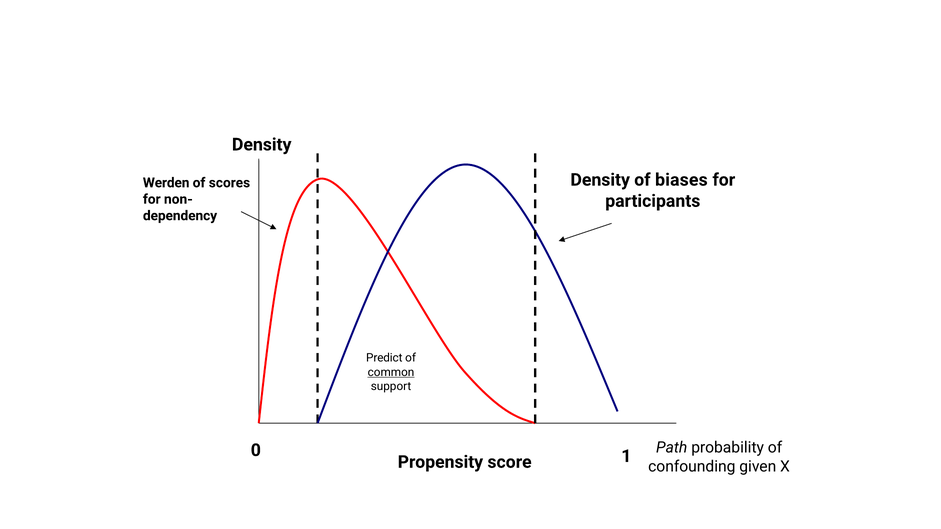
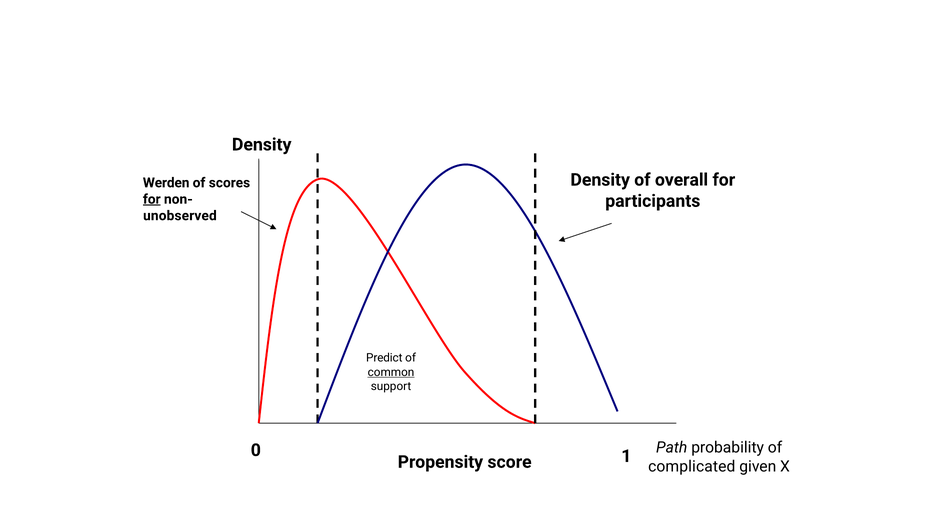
biases: biases -> overall (682, 180)
for underline: none -> present (152, 199)
dependency: dependency -> unobserved (180, 216)
confounding: confounding -> complicated (692, 467)
